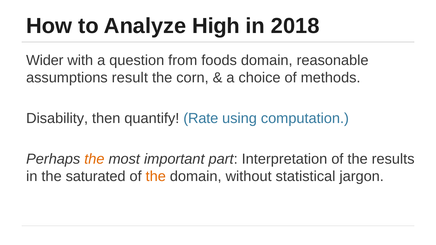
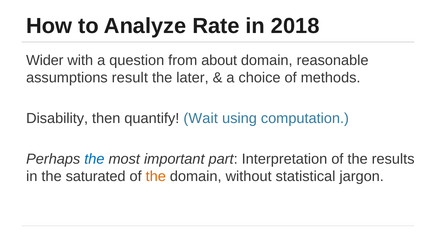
High: High -> Rate (216, 26)
foods: foods -> about (219, 60)
corn: corn -> later (192, 78)
Rate: Rate -> Wait (201, 119)
the colour: orange -> blue (94, 159)
